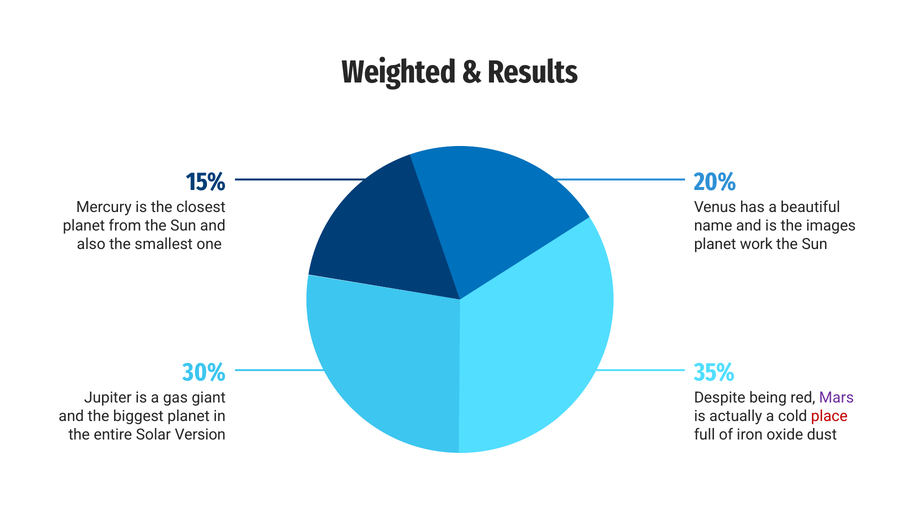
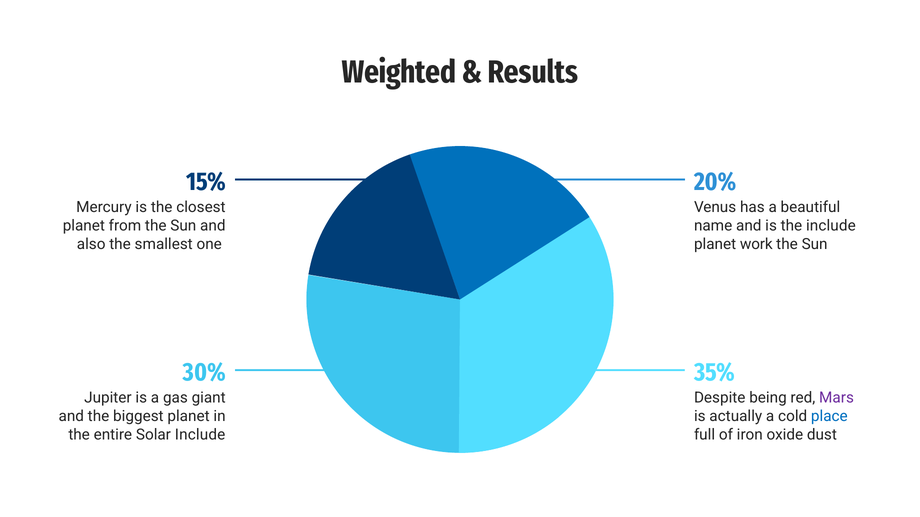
the images: images -> include (831, 226)
place colour: red -> blue (829, 417)
Solar Version: Version -> Include (200, 435)
